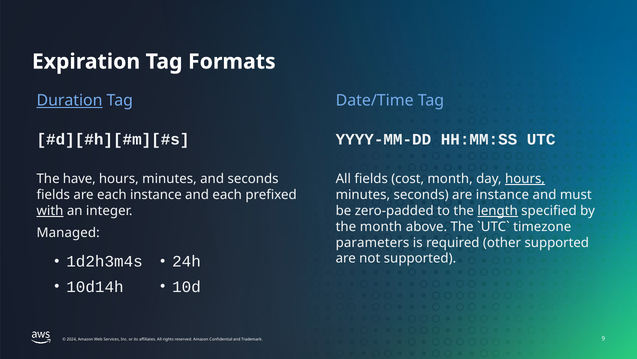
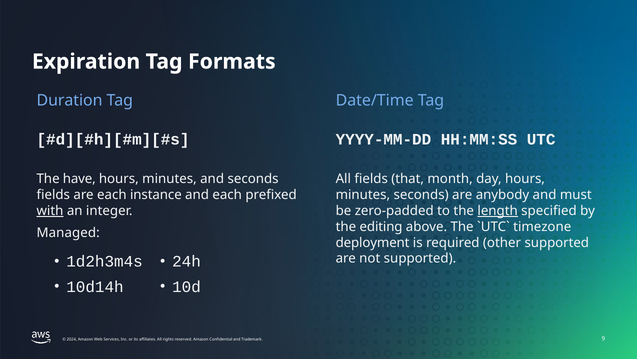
Duration underline: present -> none (70, 100)
cost: cost -> that (408, 178)
hours underline: present -> none (525, 178)
are instance: instance -> anybody (502, 194)
the month: month -> editing (381, 226)
parameters: parameters -> deployment (373, 242)
